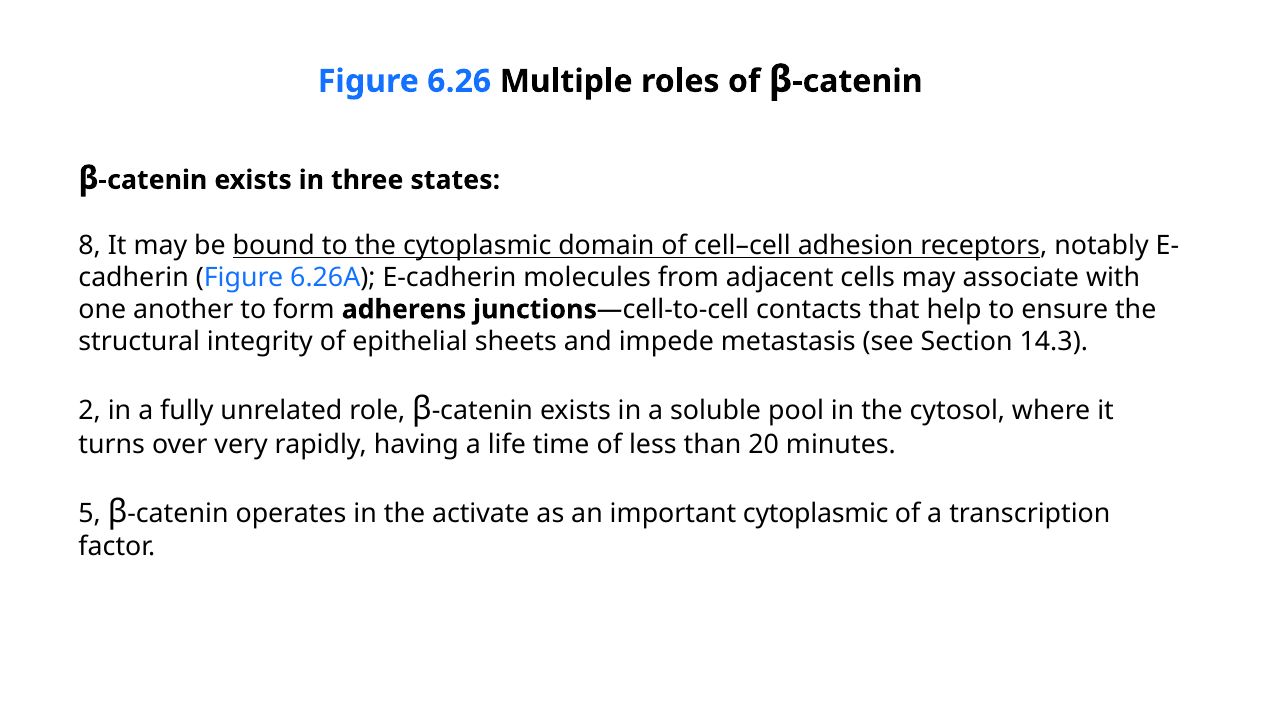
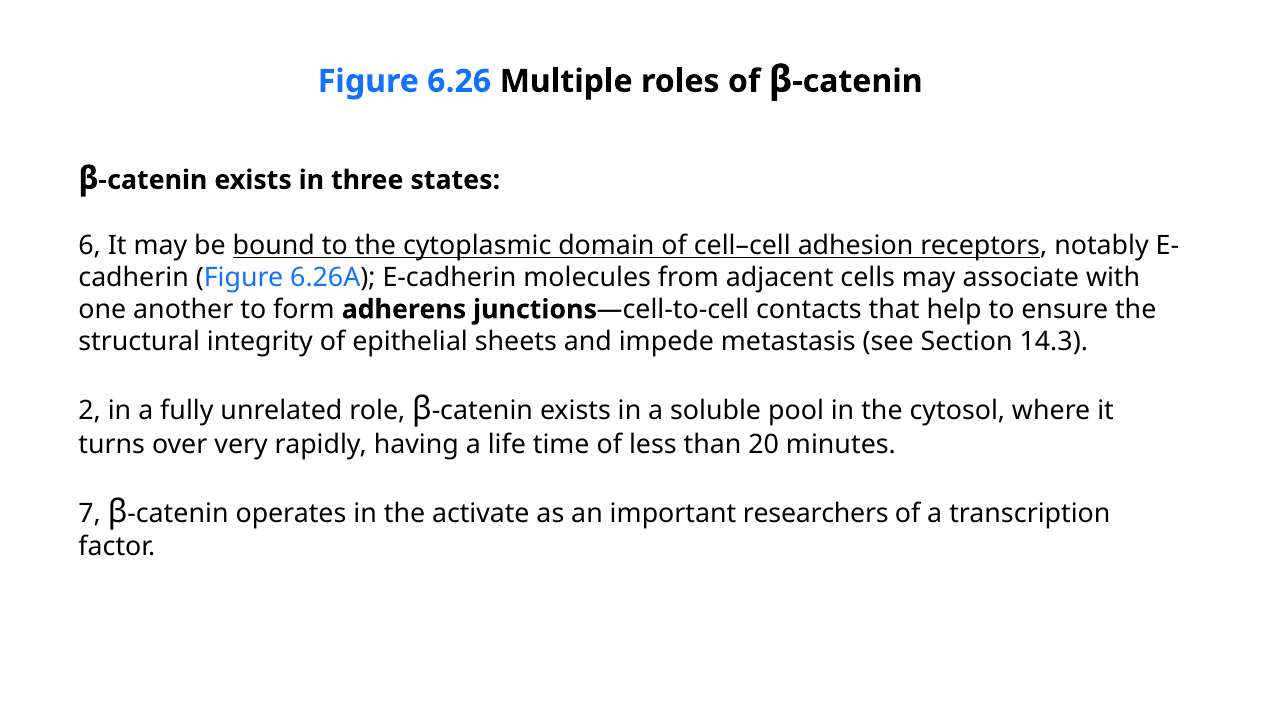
8: 8 -> 6 (90, 245)
5: 5 -> 7 (90, 514)
important cytoplasmic: cytoplasmic -> researchers (816, 514)
